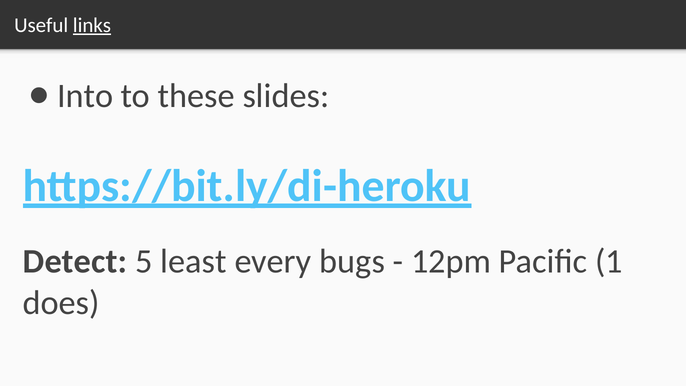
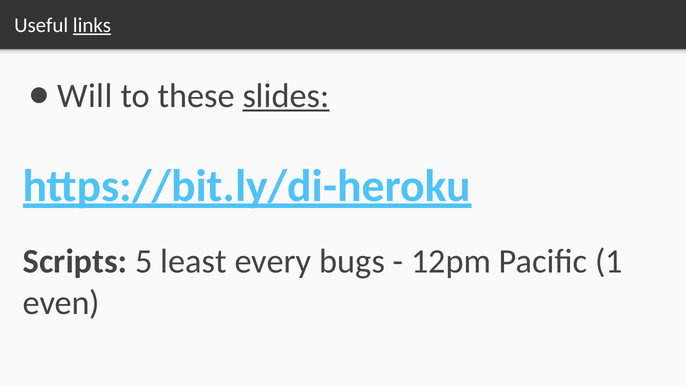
Into: Into -> Will (85, 96)
slides underline: none -> present (286, 96)
Detect: Detect -> Scripts (75, 261)
does: does -> even (61, 303)
